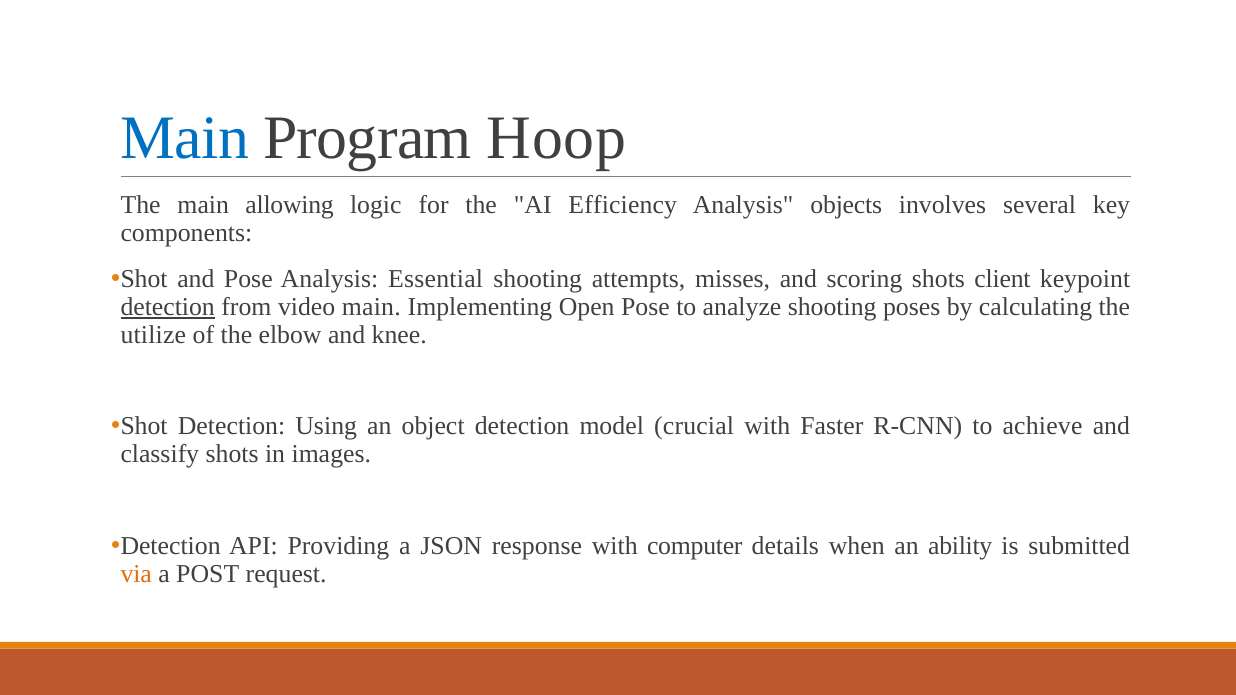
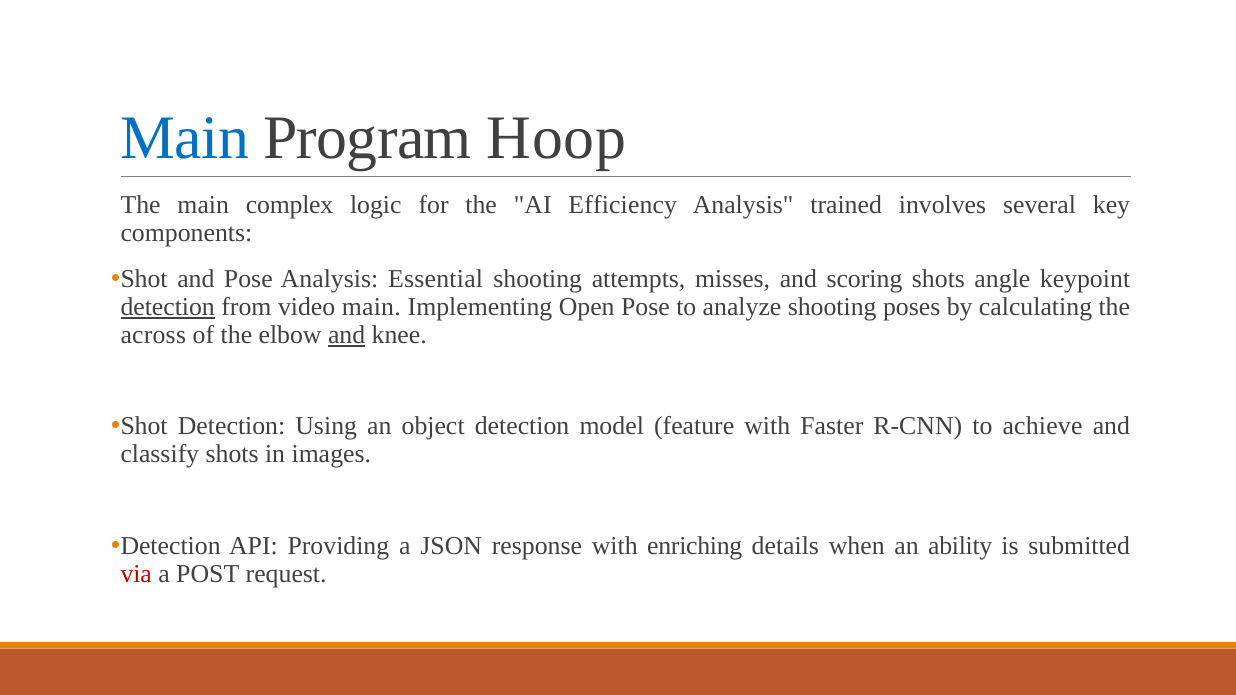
allowing: allowing -> complex (290, 206)
objects: objects -> trained (846, 206)
client: client -> angle (1002, 279)
utilize: utilize -> across (153, 335)
and underline: none -> present (347, 335)
crucial: crucial -> feature (694, 426)
computer: computer -> enriching (695, 546)
via colour: orange -> red (136, 574)
